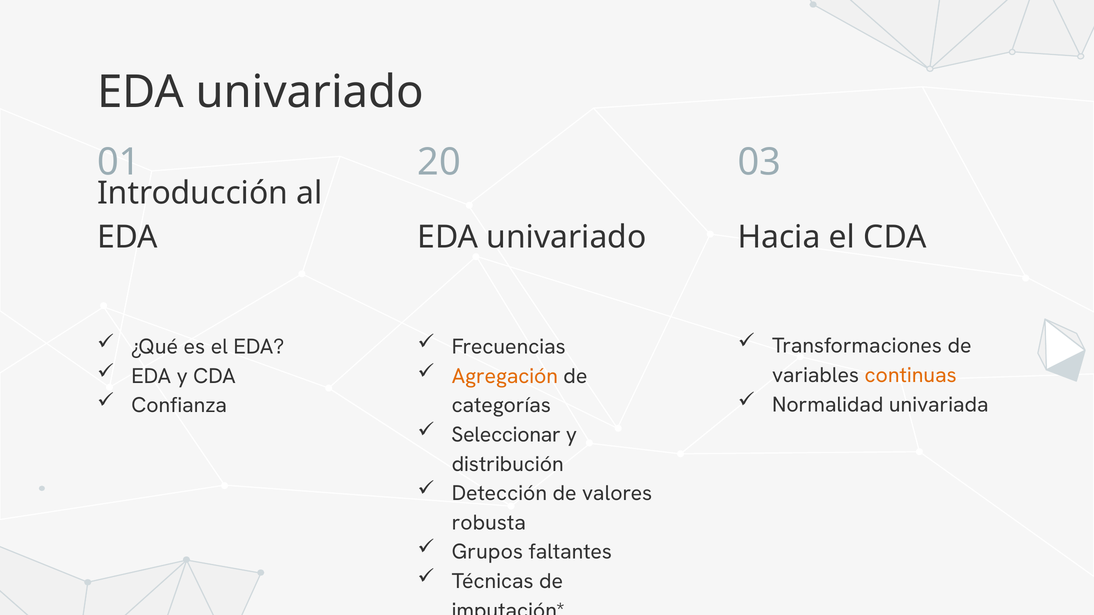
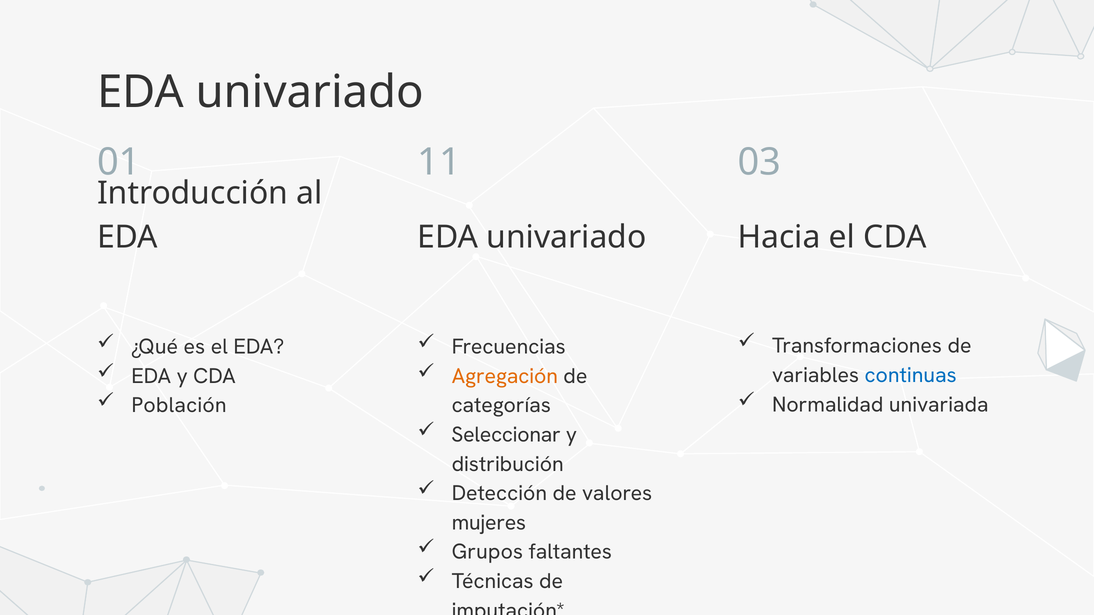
20: 20 -> 11 (439, 162)
continuas colour: orange -> blue (911, 375)
Confianza: Confianza -> Población (179, 406)
robusta: robusta -> mujeres (489, 523)
